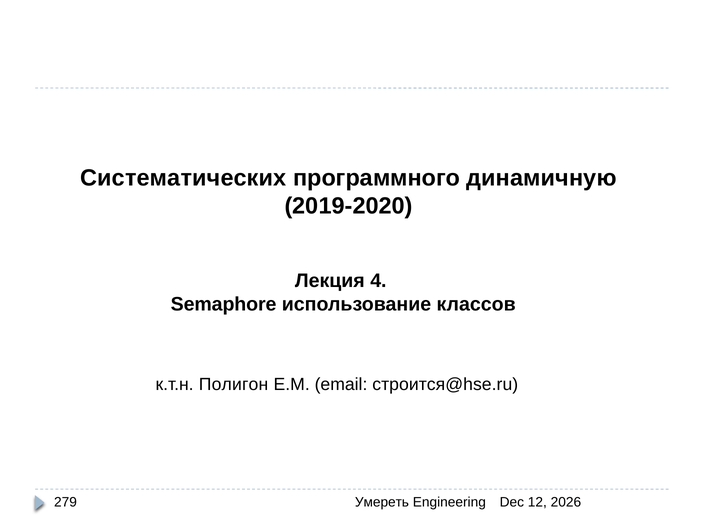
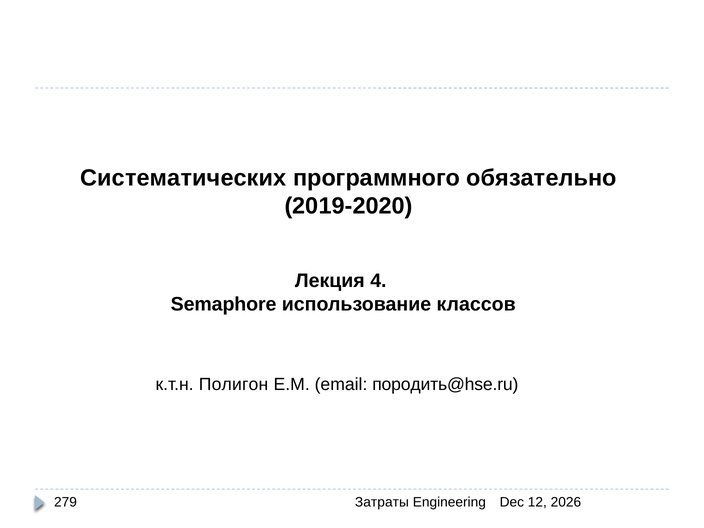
динамичную: динамичную -> обязательно (542, 178)
строится@hse.ru: строится@hse.ru -> породить@hse.ru (445, 385)
Умереть: Умереть -> Затраты (382, 502)
